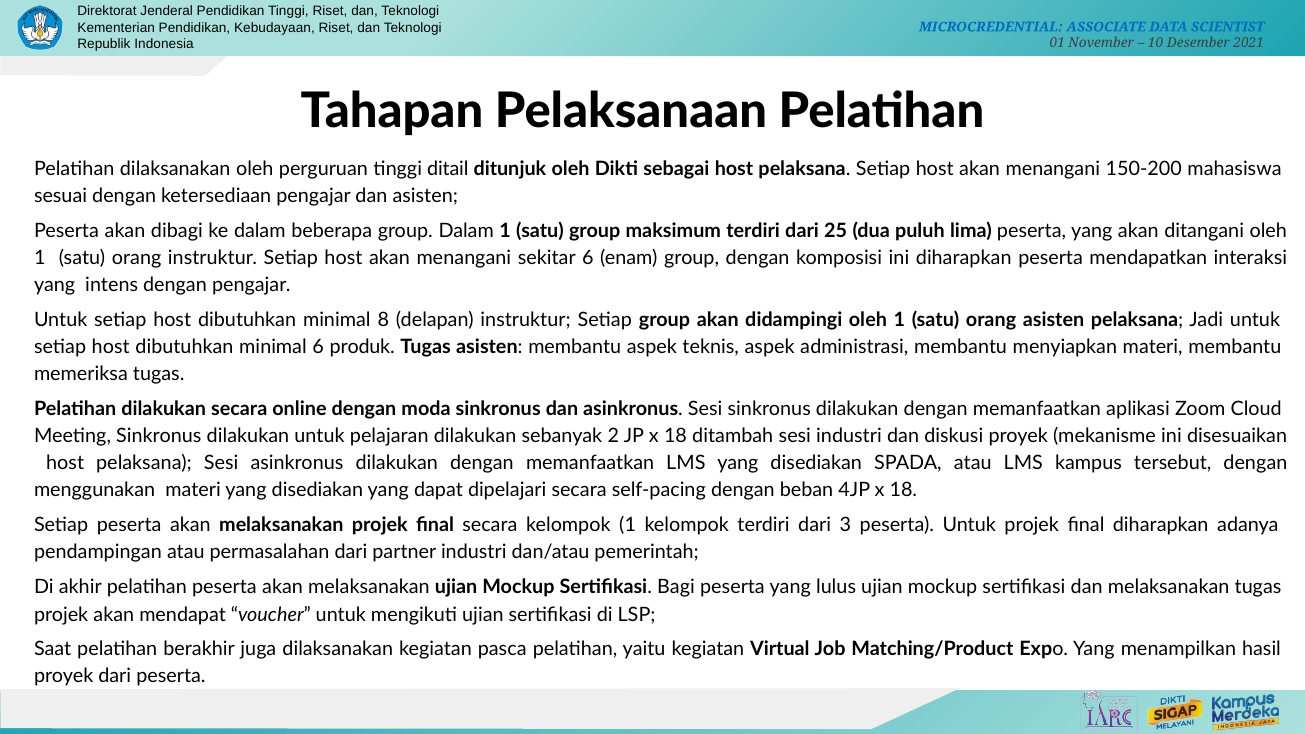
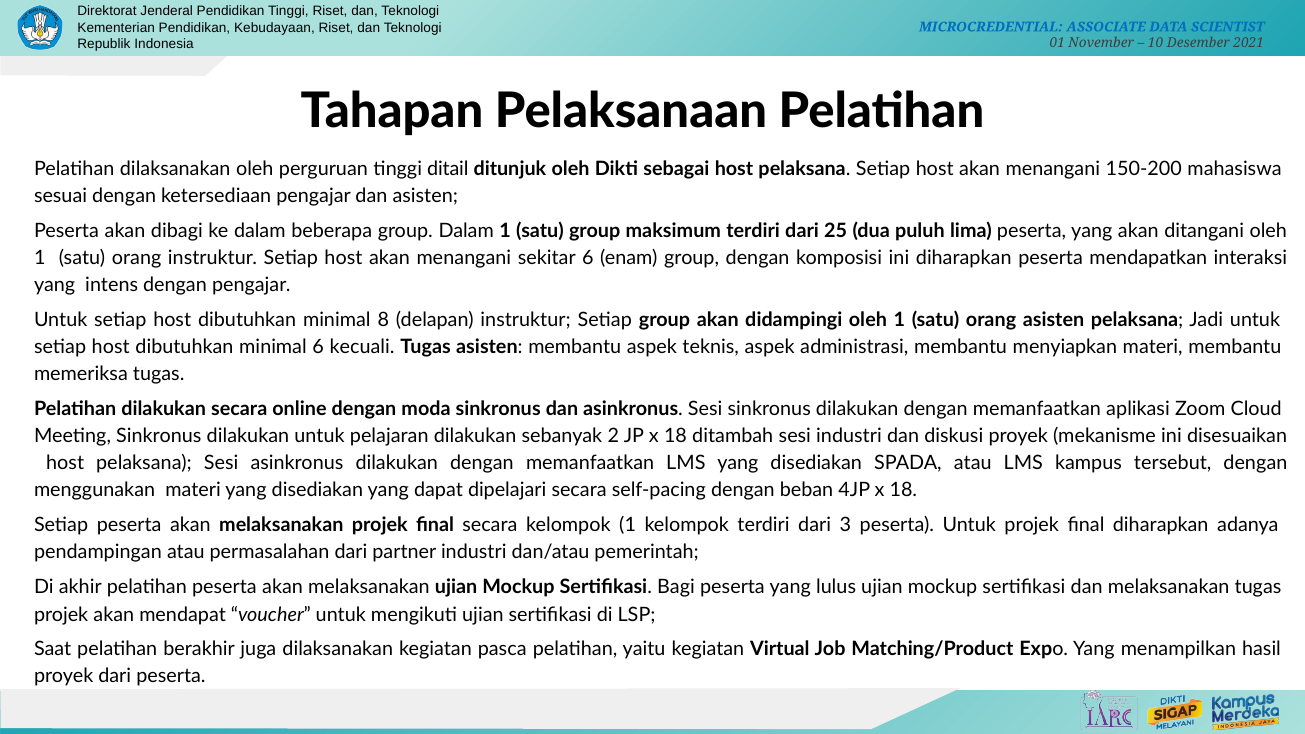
produk: produk -> kecuali (362, 347)
